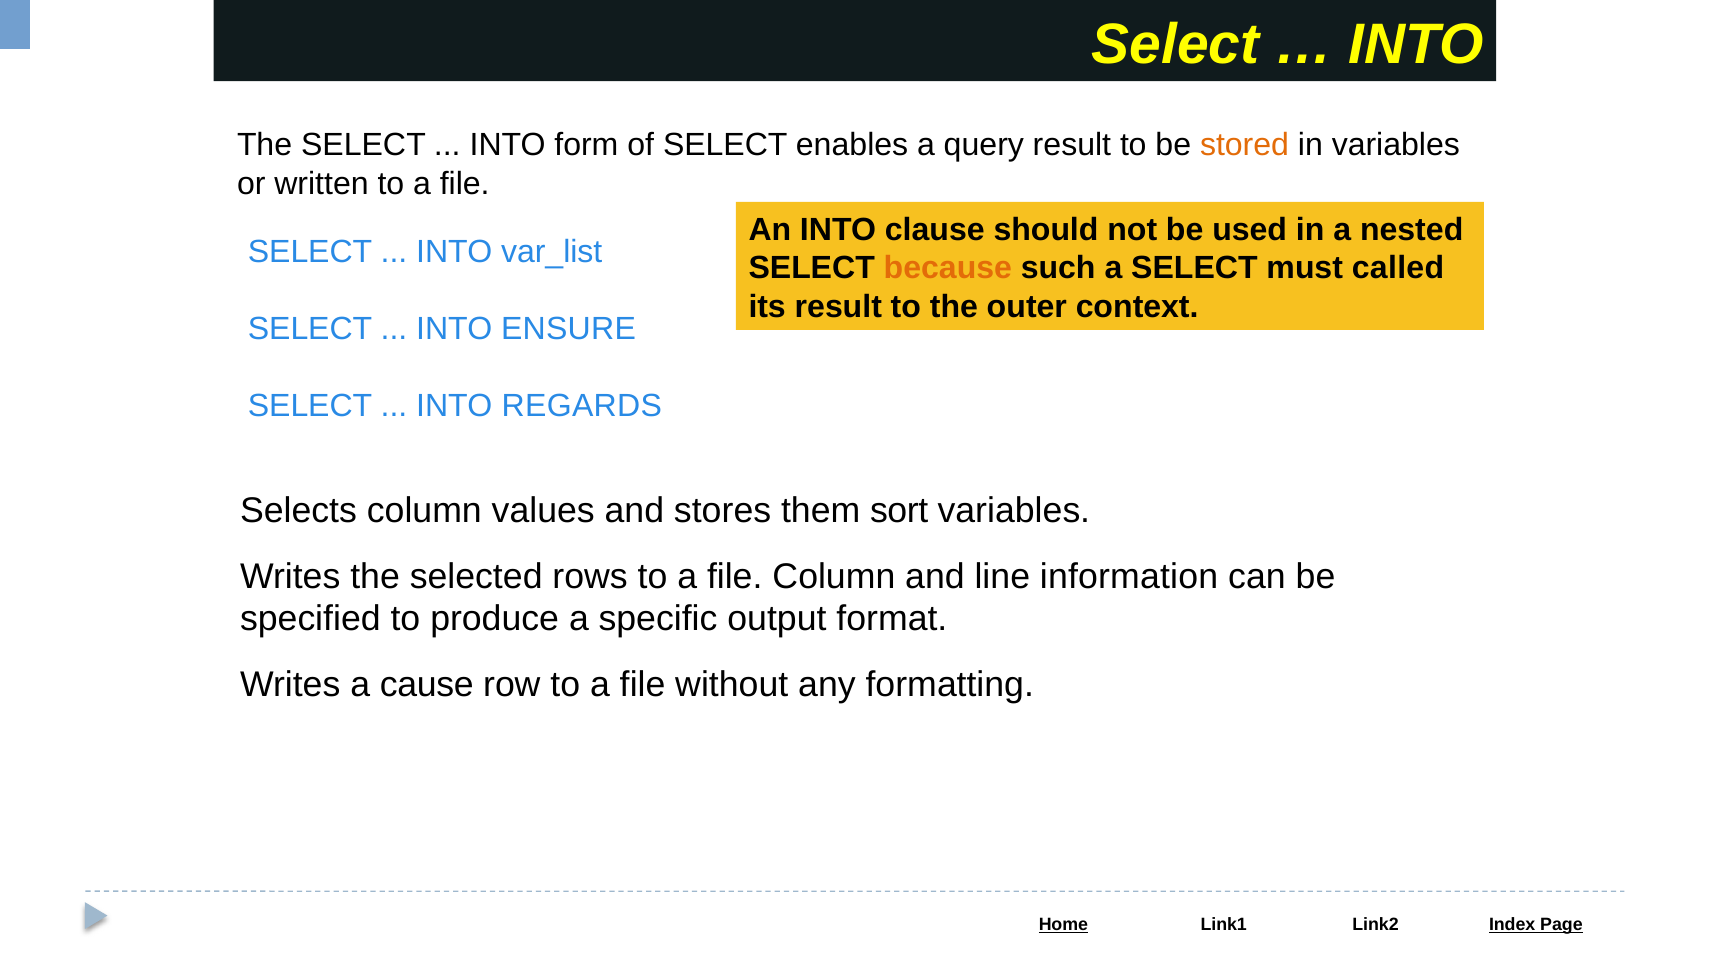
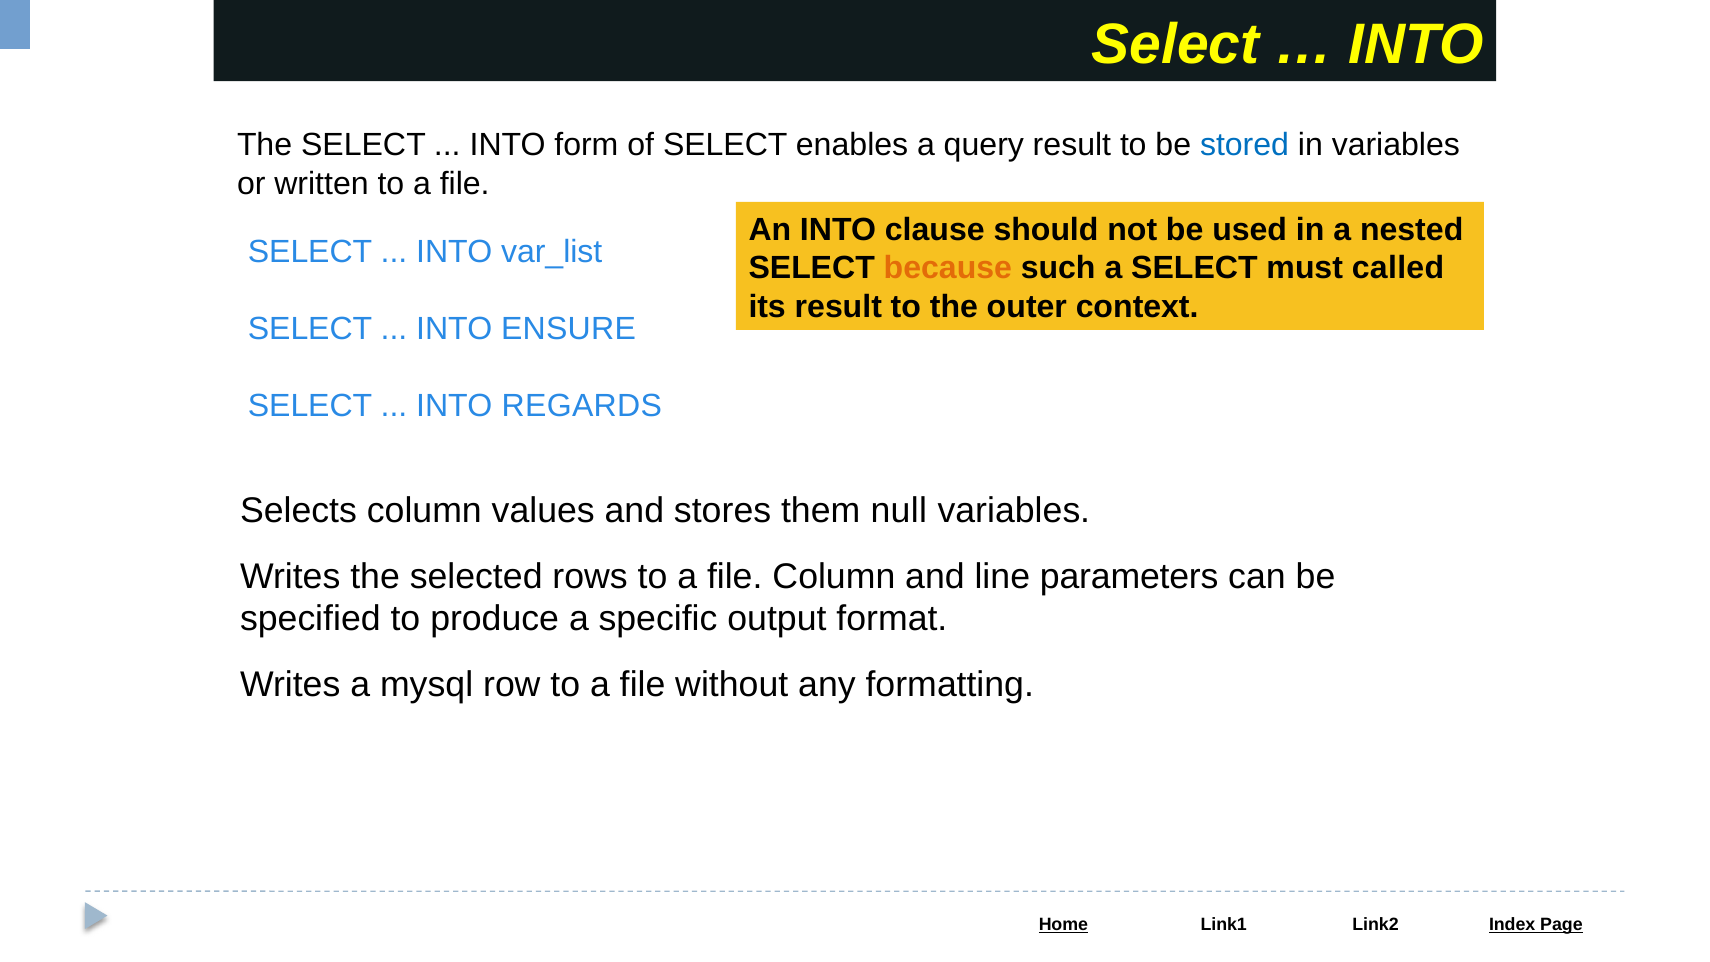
stored colour: orange -> blue (1245, 145)
sort: sort -> null (899, 511)
information: information -> parameters (1129, 576)
cause: cause -> mysql (427, 684)
